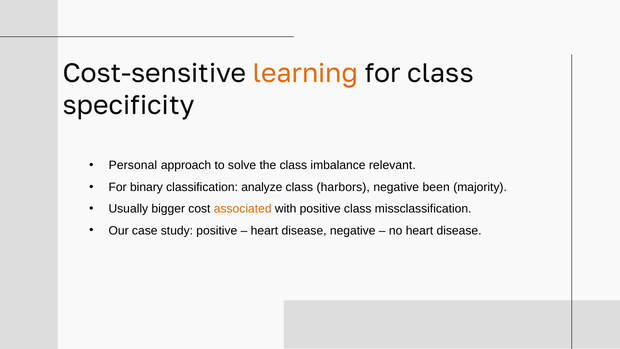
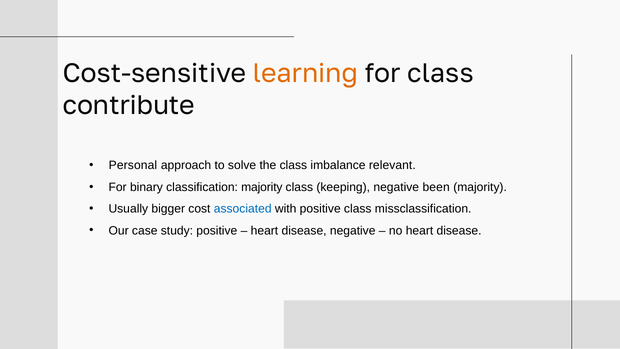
specificity: specificity -> contribute (129, 105)
classification analyze: analyze -> majority (262, 187)
harbors: harbors -> keeping (343, 187)
associated colour: orange -> blue (243, 209)
